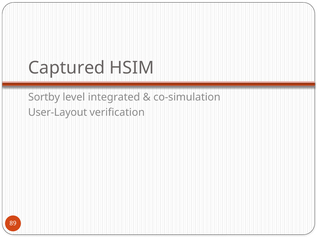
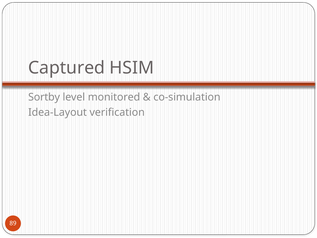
integrated: integrated -> monitored (114, 97)
User-Layout: User-Layout -> Idea-Layout (57, 112)
